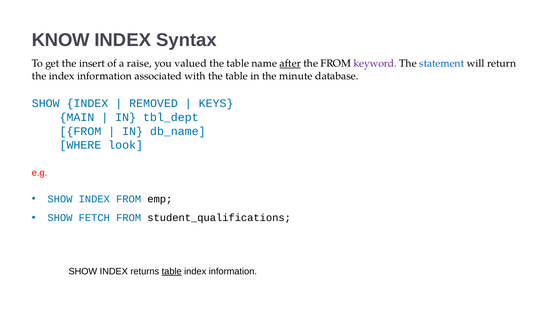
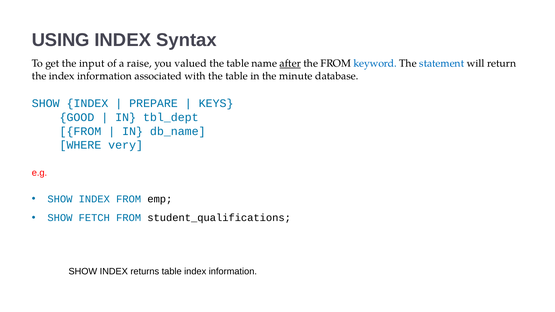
KNOW: KNOW -> USING (61, 40)
insert: insert -> input (92, 64)
keyword colour: purple -> blue (375, 64)
REMOVED: REMOVED -> PREPARE (154, 104)
MAIN: MAIN -> GOOD (77, 117)
look: look -> very (126, 145)
table underline: present -> none (172, 271)
